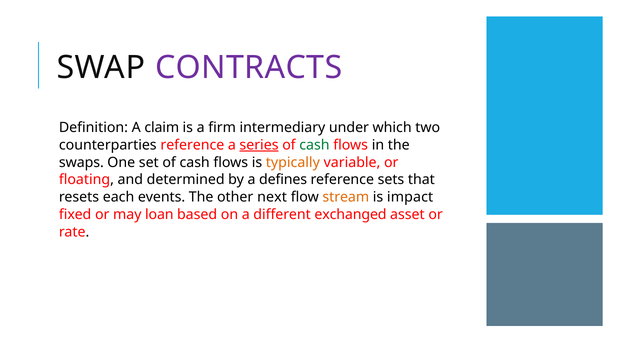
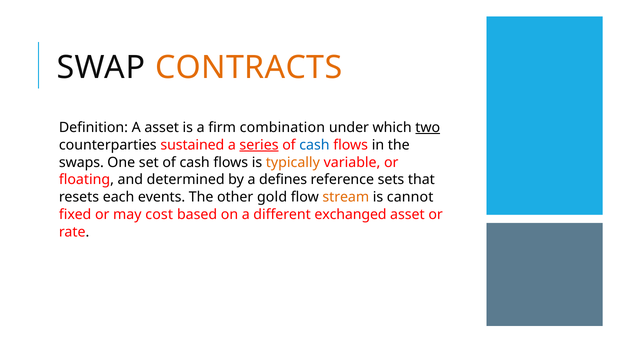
CONTRACTS colour: purple -> orange (249, 68)
A claim: claim -> asset (162, 128)
intermediary: intermediary -> combination (282, 128)
two underline: none -> present (428, 128)
counterparties reference: reference -> sustained (192, 145)
cash colour: green -> blue (314, 145)
next: next -> gold (272, 197)
impact: impact -> cannot (410, 197)
loan: loan -> cost (159, 215)
